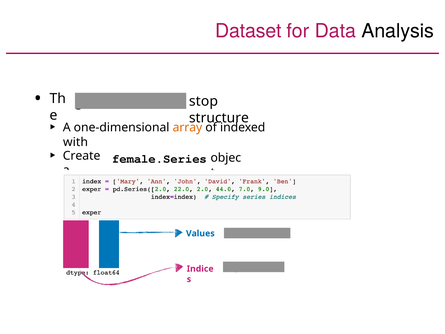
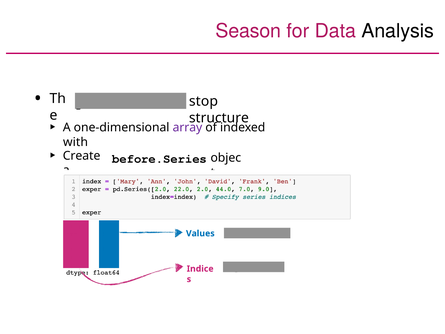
Dataset: Dataset -> Season (248, 31)
array colour: orange -> purple (187, 128)
female.Series: female.Series -> before.Series (160, 159)
